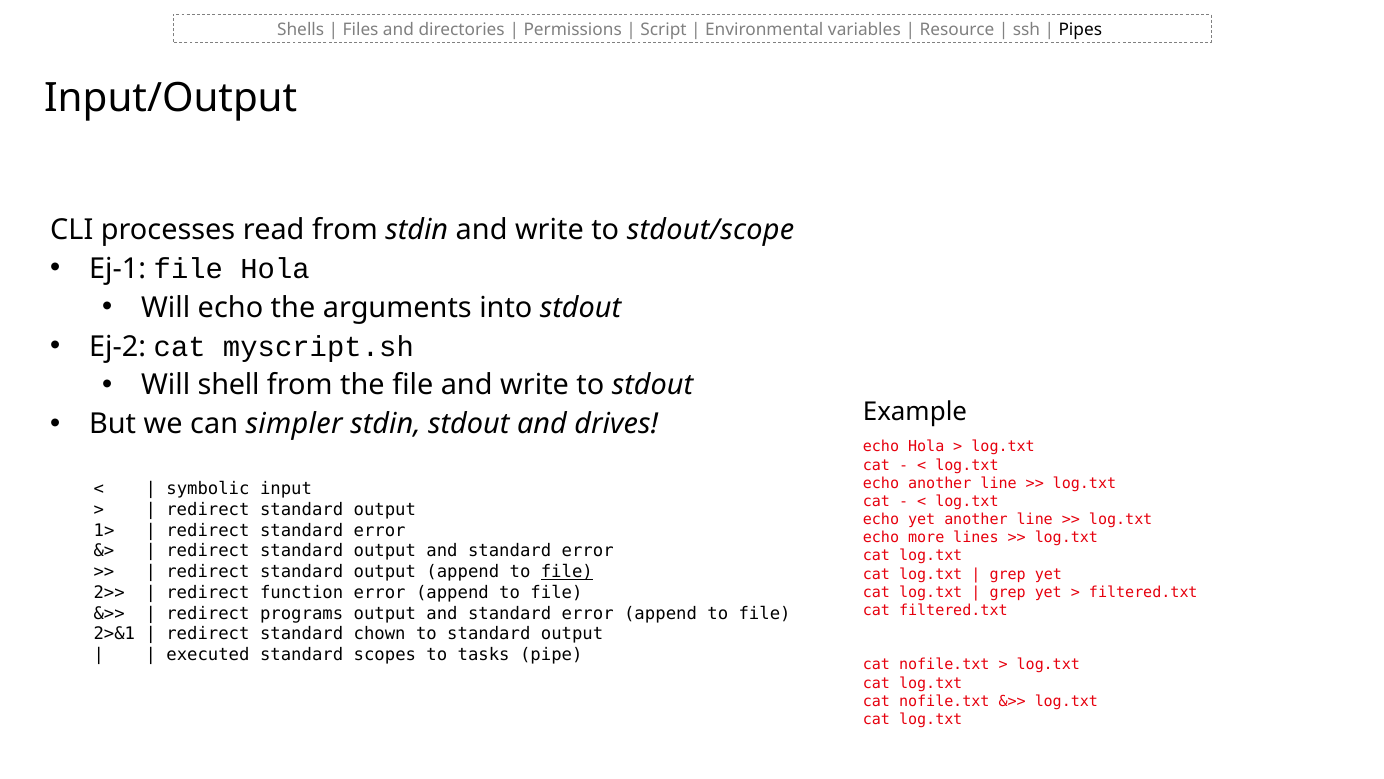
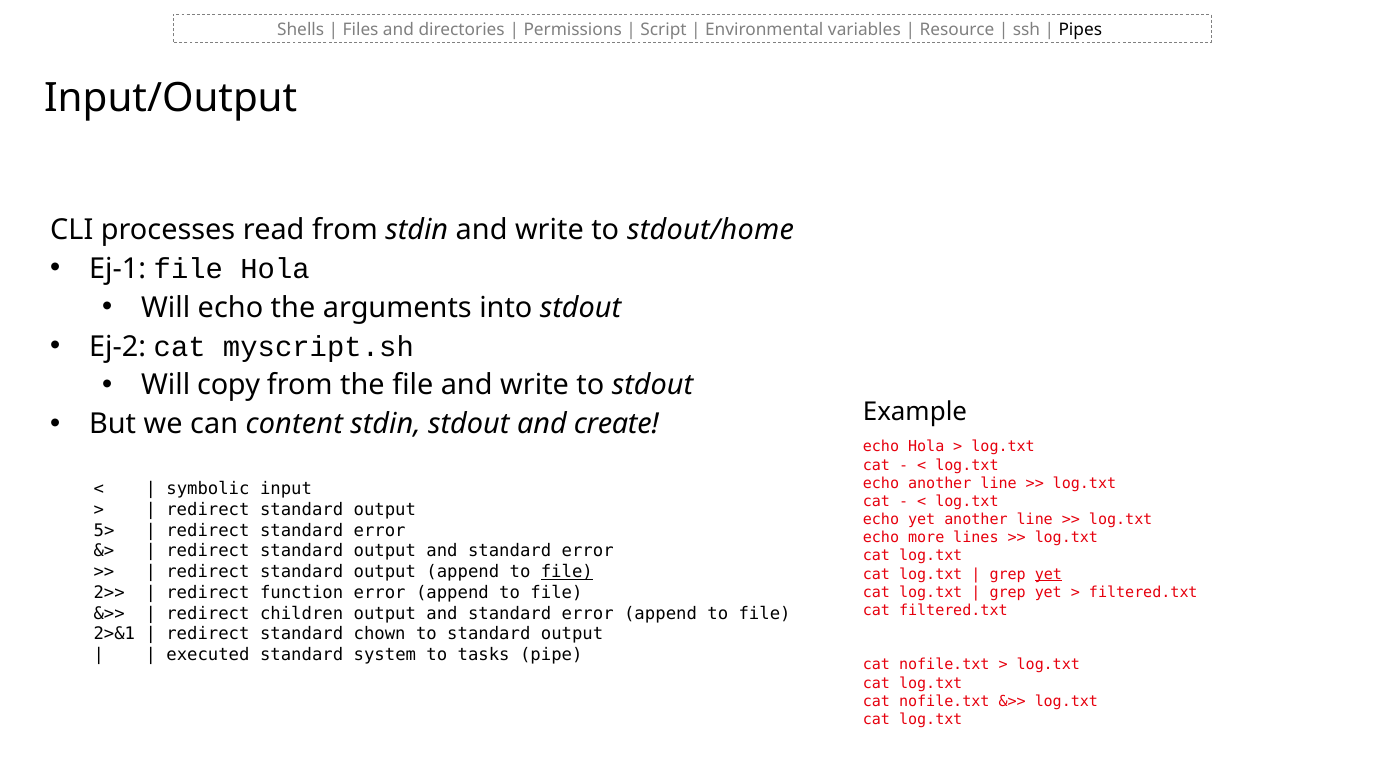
stdout/scope: stdout/scope -> stdout/home (711, 229)
shell: shell -> copy (229, 385)
simpler: simpler -> content (294, 424)
drives: drives -> create (616, 424)
1>: 1> -> 5> (104, 530)
yet underline: none -> present (1048, 574)
programs: programs -> children (302, 613)
scopes: scopes -> system (385, 655)
